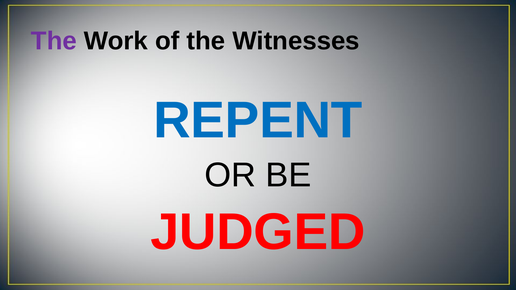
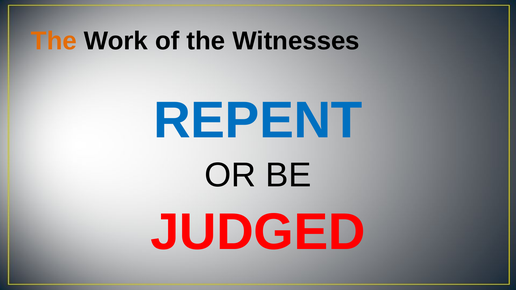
The colour: purple -> orange (54, 41)
